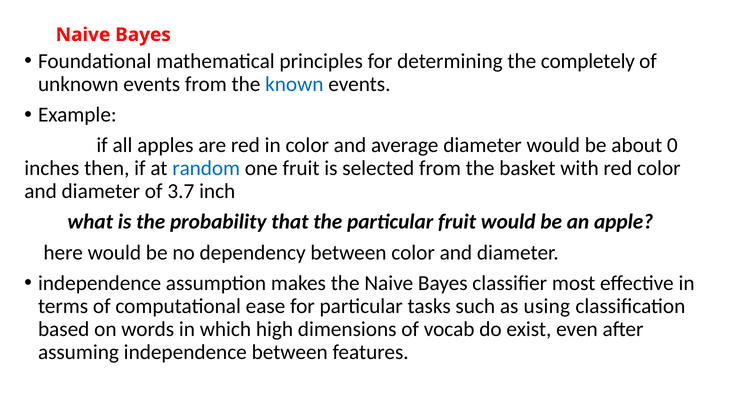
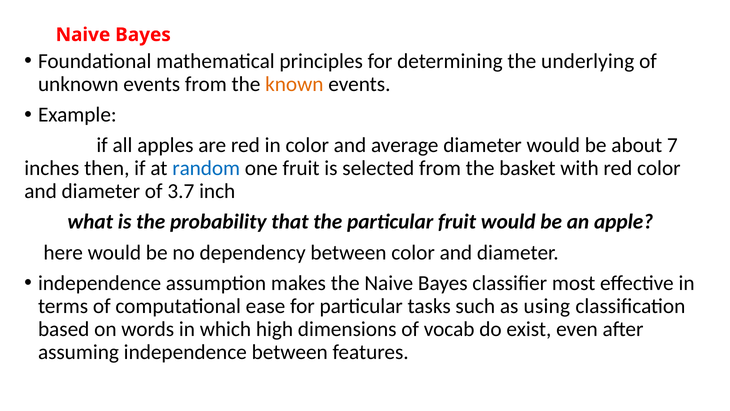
completely: completely -> underlying (588, 61)
known colour: blue -> orange (294, 84)
0: 0 -> 7 (672, 145)
